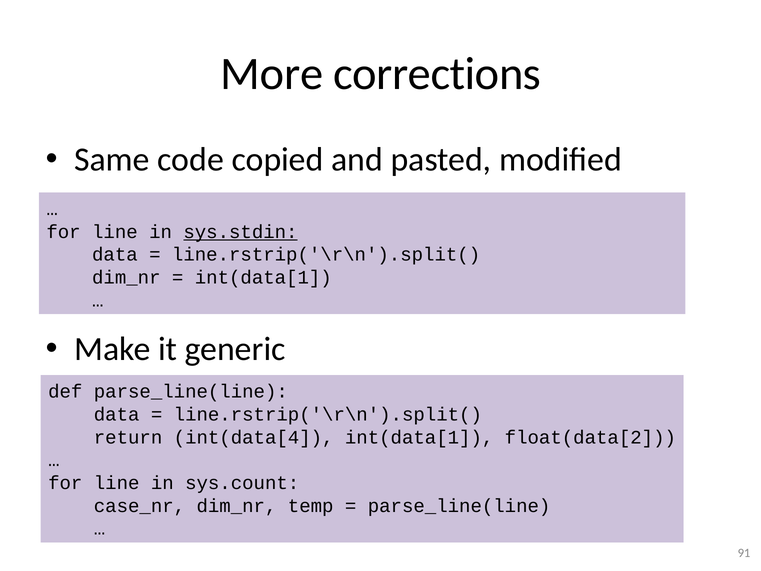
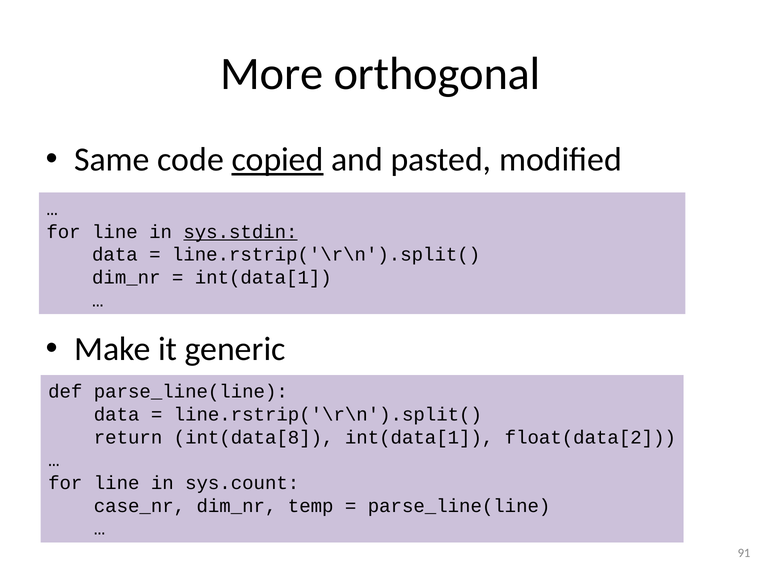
corrections: corrections -> orthogonal (437, 74)
copied underline: none -> present (278, 160)
int(data[4: int(data[4 -> int(data[8 (254, 437)
